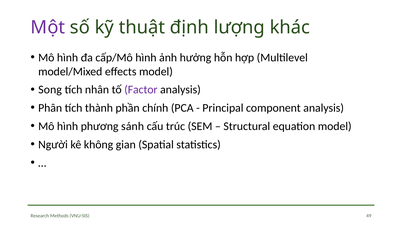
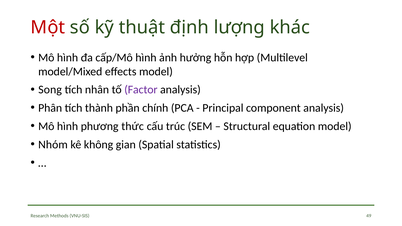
Một colour: purple -> red (48, 28)
sánh: sánh -> thức (133, 126)
Người: Người -> Nhóm (53, 145)
